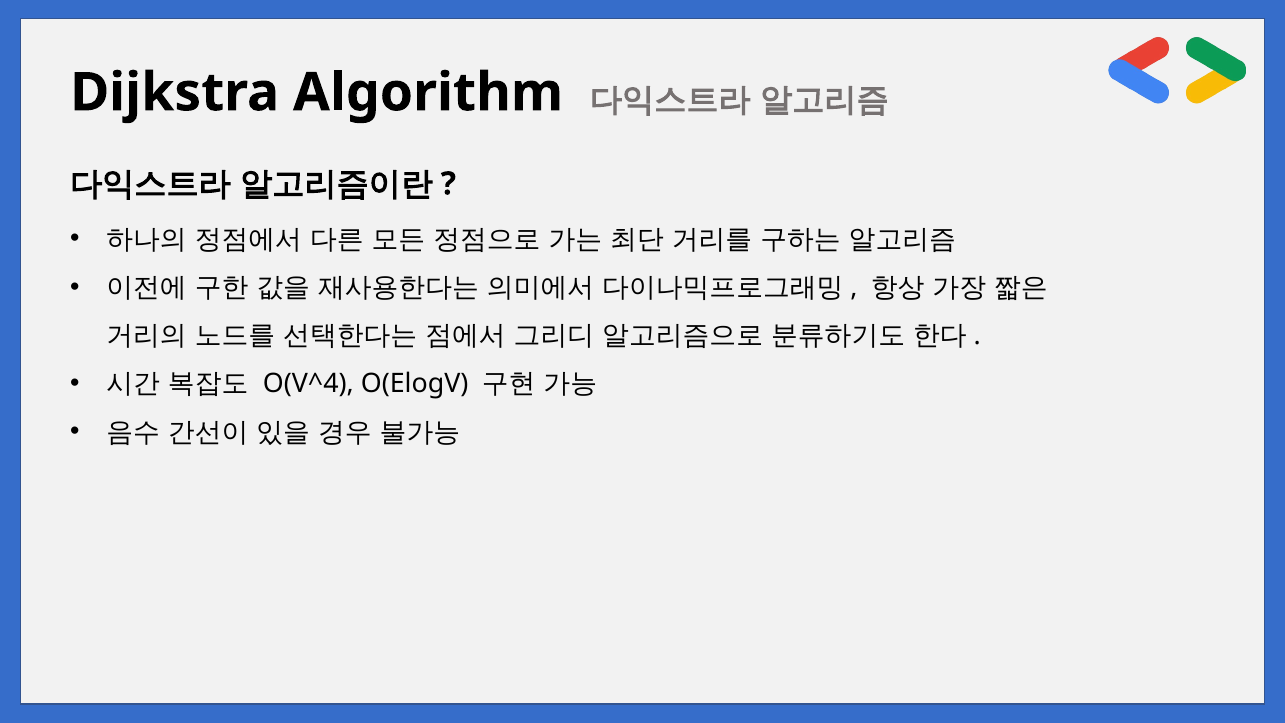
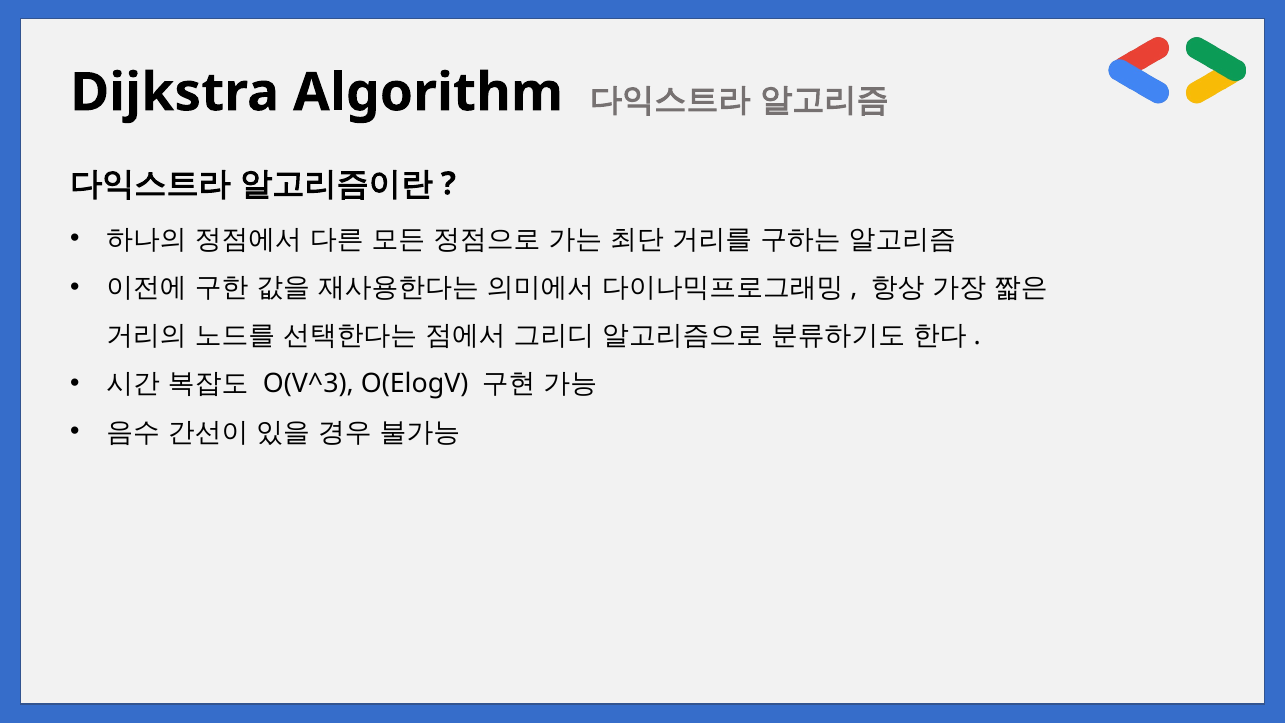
O(V^4: O(V^4 -> O(V^3 (308, 384)
